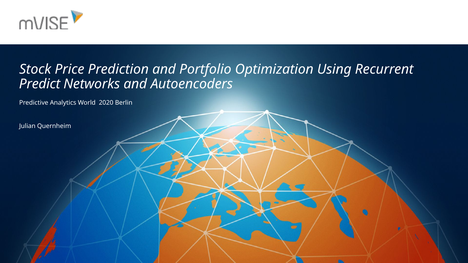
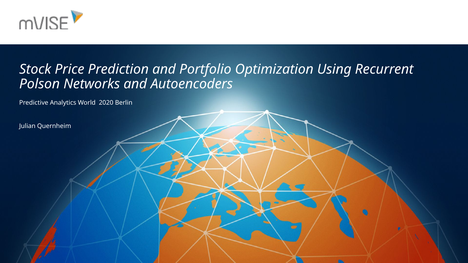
Predict: Predict -> Polson (40, 84)
